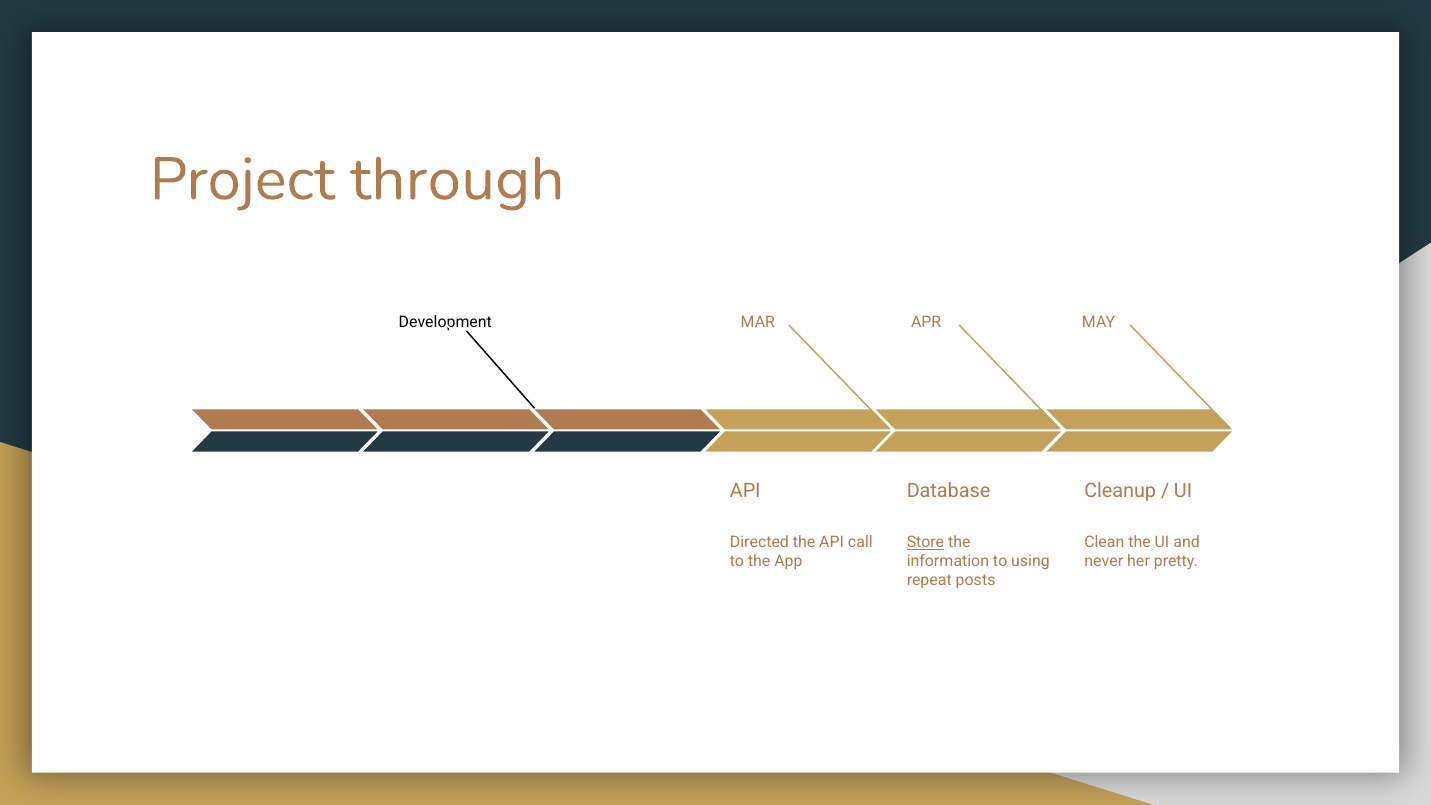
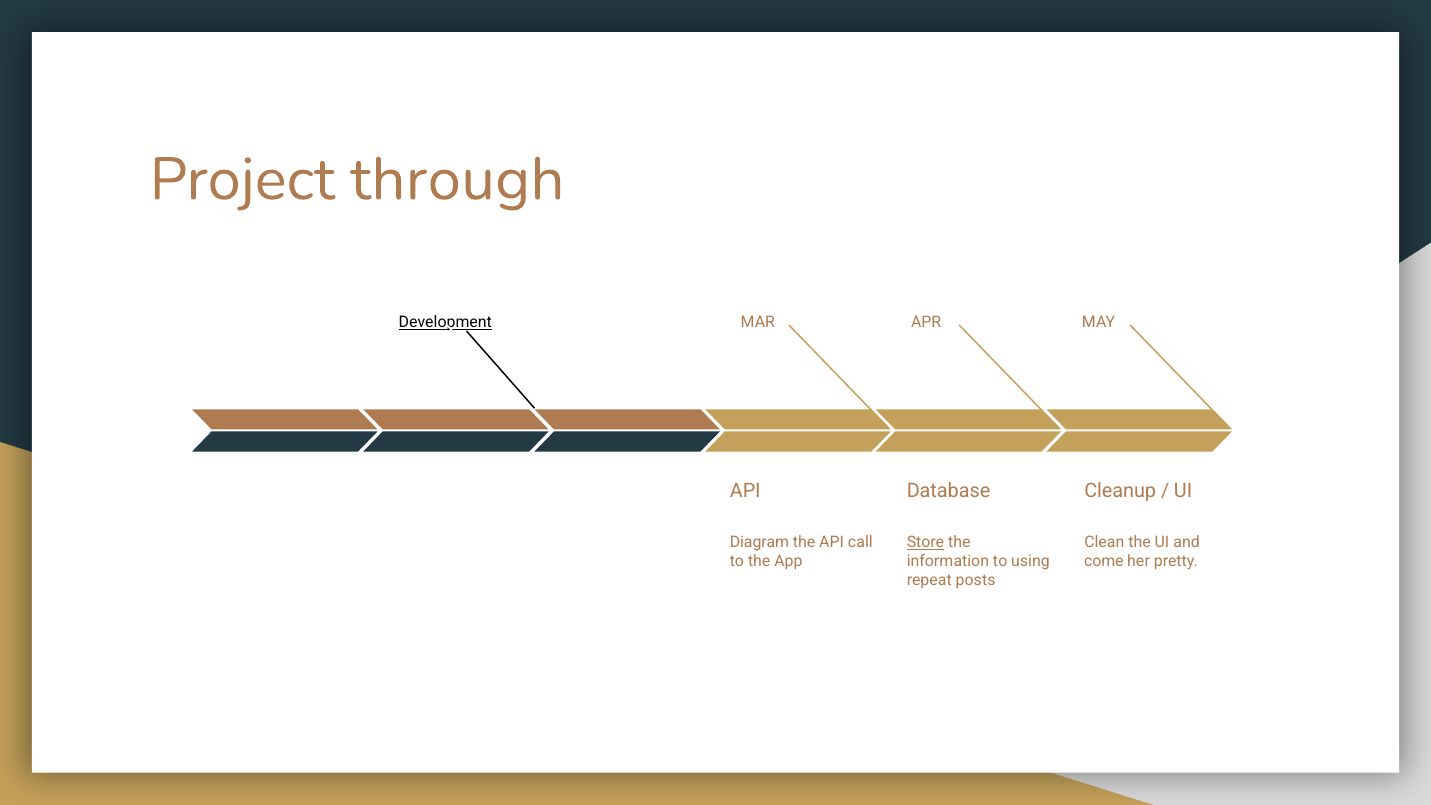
Development underline: none -> present (445, 322)
Directed: Directed -> Diagram (759, 542)
never: never -> come (1104, 562)
